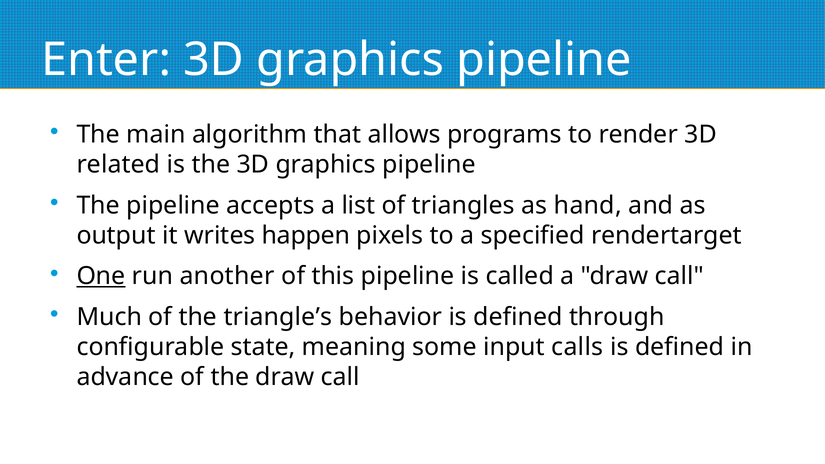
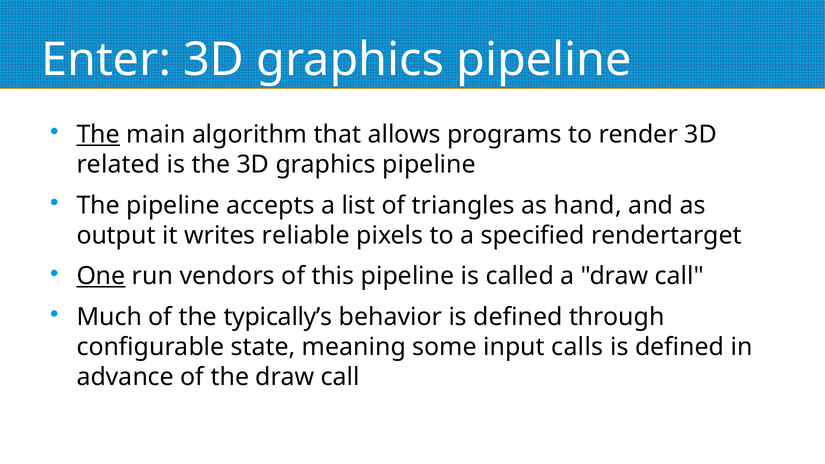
The underline: none -> present (98, 135)
happen: happen -> reliable (306, 235)
another: another -> vendors (227, 276)
triangle’s: triangle’s -> typically’s (278, 317)
